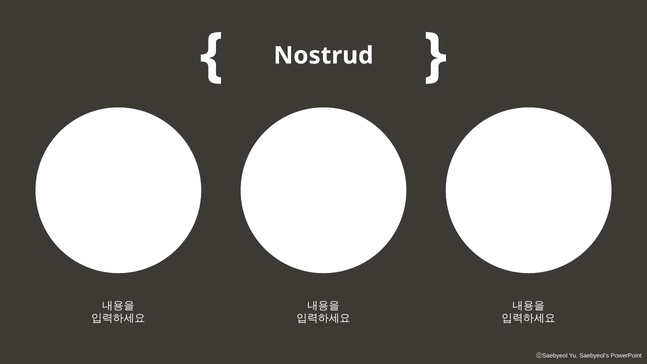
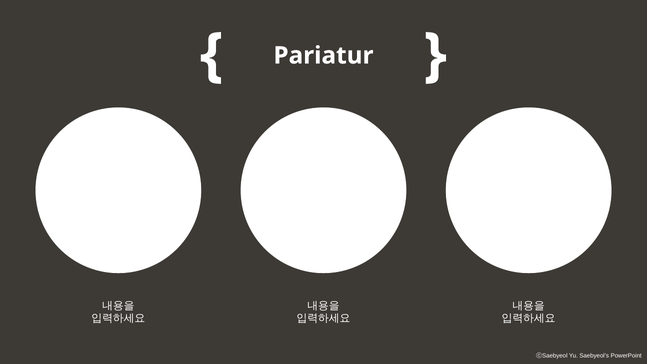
Nostrud: Nostrud -> Pariatur (323, 56)
